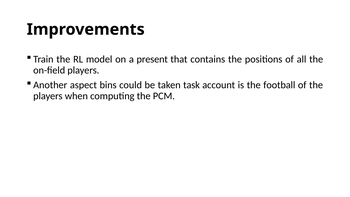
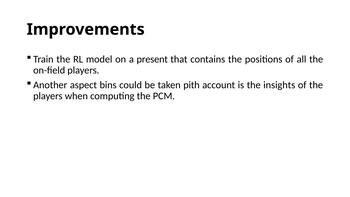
task: task -> pith (191, 85)
football: football -> insights (279, 85)
